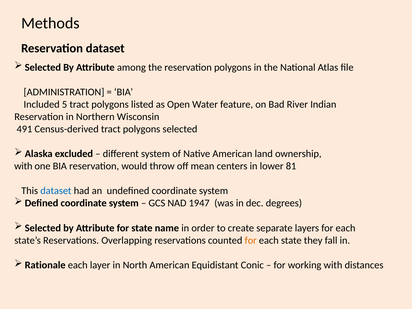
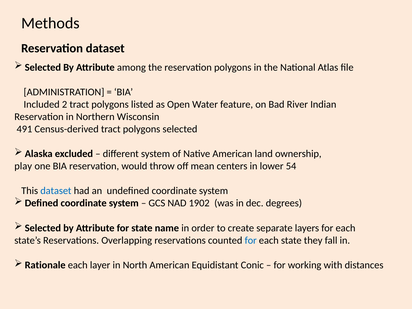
5: 5 -> 2 (65, 104)
with: with -> play (23, 166)
81: 81 -> 54 (291, 166)
1947: 1947 -> 1902 (199, 203)
for colour: orange -> blue (251, 240)
